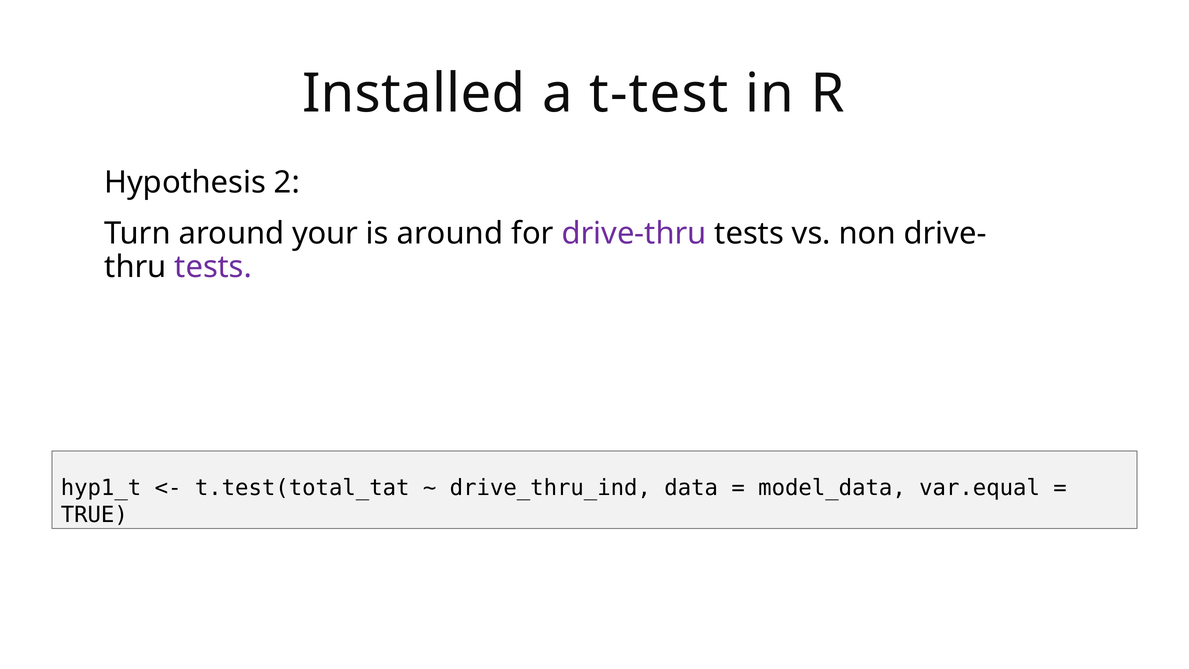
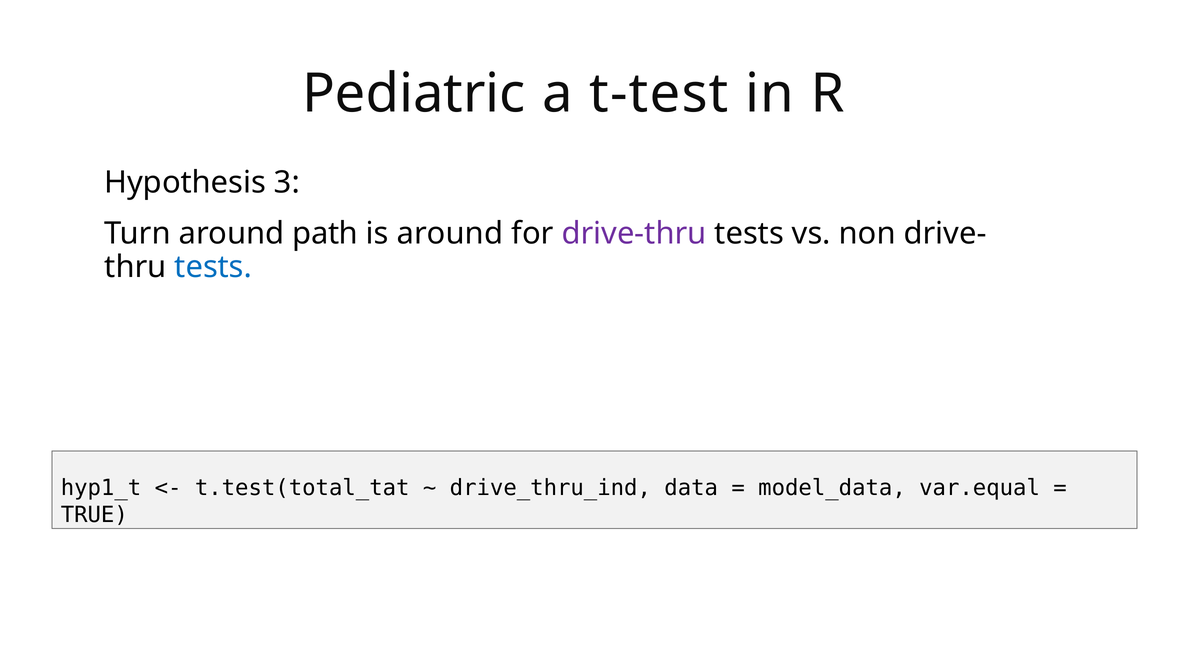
Installed: Installed -> Pediatric (414, 94)
2: 2 -> 3 (287, 183)
your: your -> path (325, 233)
tests colour: purple -> blue (213, 267)
